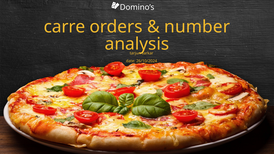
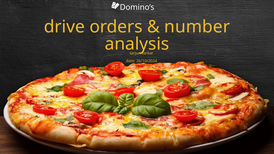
carre: carre -> drive (64, 27)
